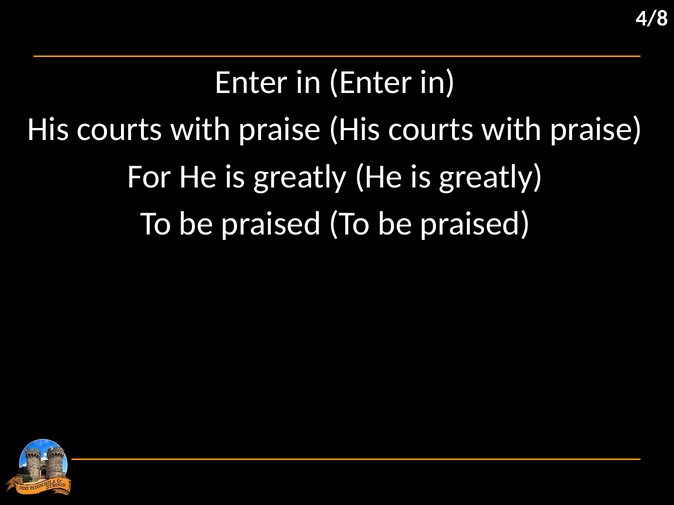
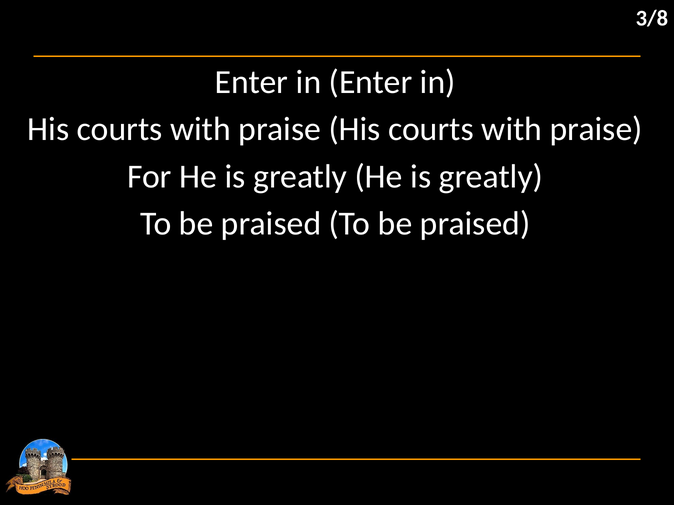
4/8: 4/8 -> 3/8 (652, 18)
